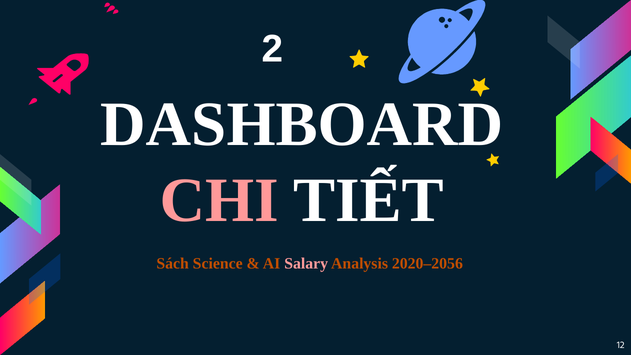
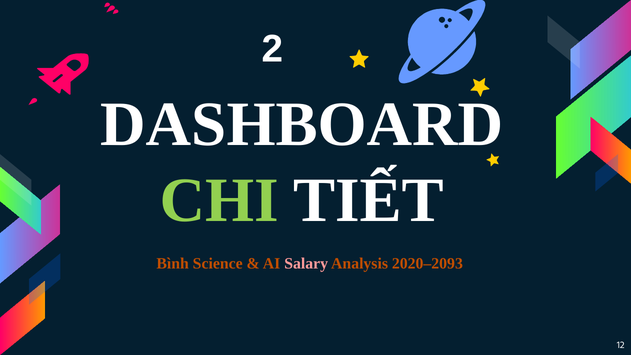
CHI colour: pink -> light green (219, 200)
Sách: Sách -> Bình (173, 264)
2020–2056: 2020–2056 -> 2020–2093 (427, 264)
